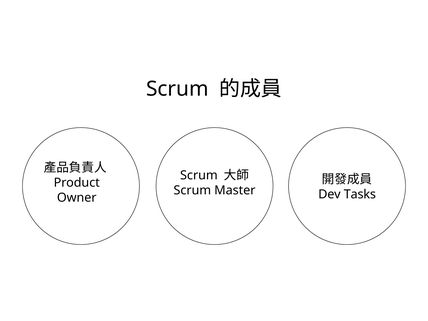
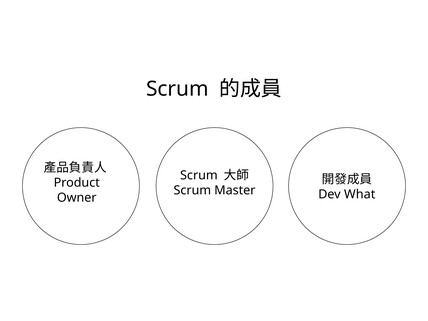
Tasks: Tasks -> What (360, 194)
